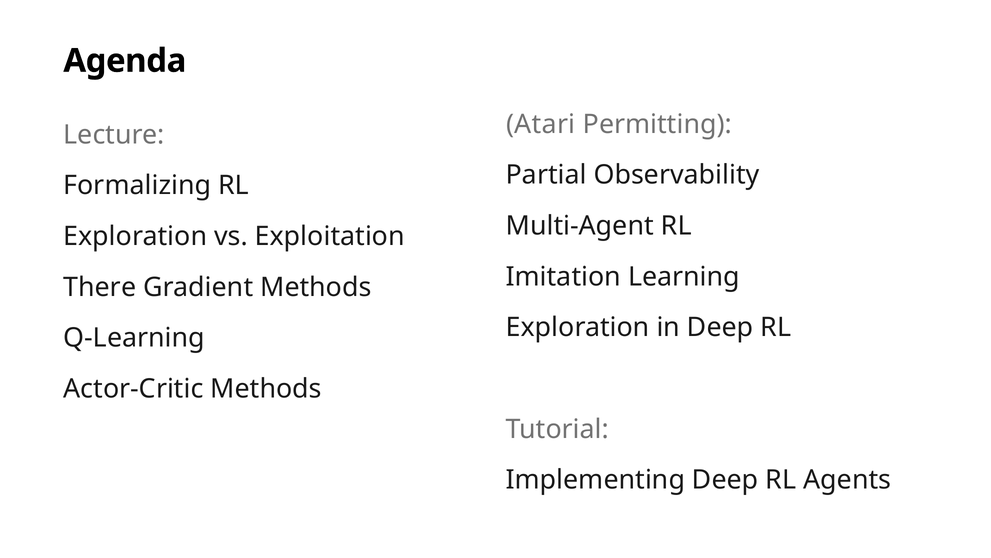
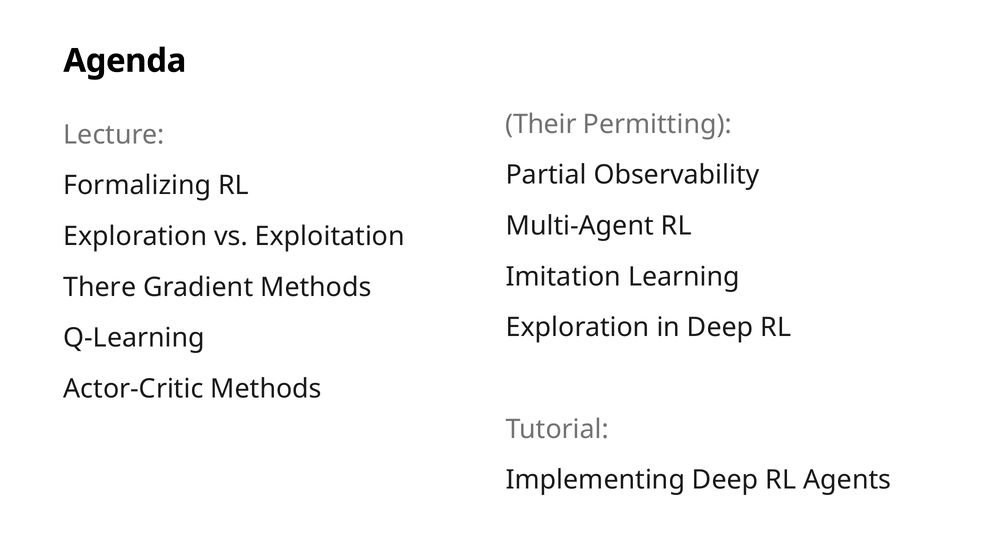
Atari: Atari -> Their (541, 124)
